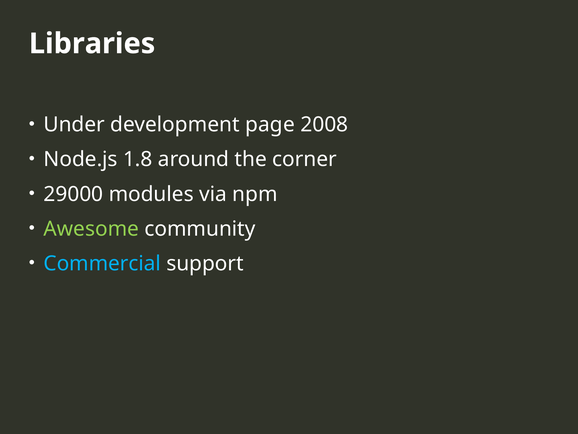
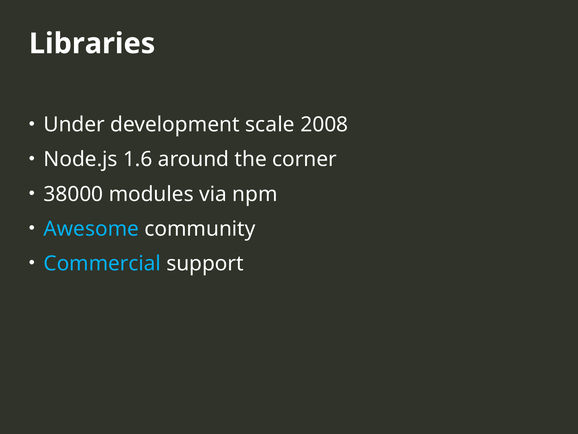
page: page -> scale (270, 125)
1.8: 1.8 -> 1.6 (138, 159)
29000: 29000 -> 38000 (73, 194)
Awesome colour: light green -> light blue (91, 229)
